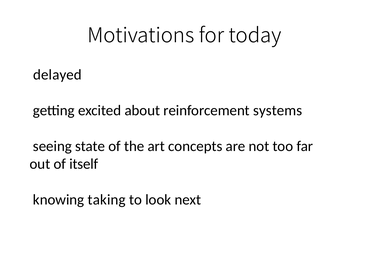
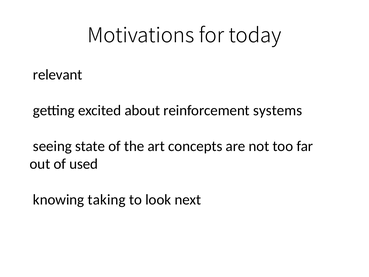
delayed: delayed -> relevant (58, 75)
itself: itself -> used (84, 164)
